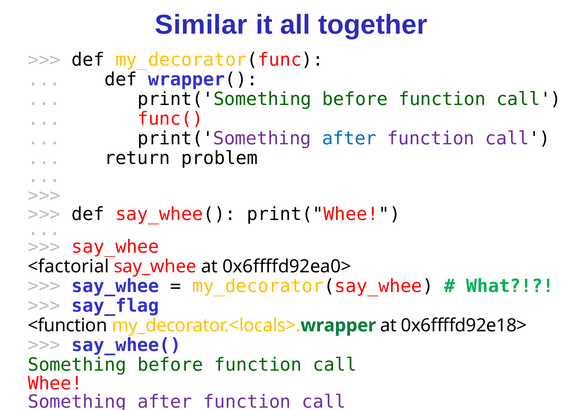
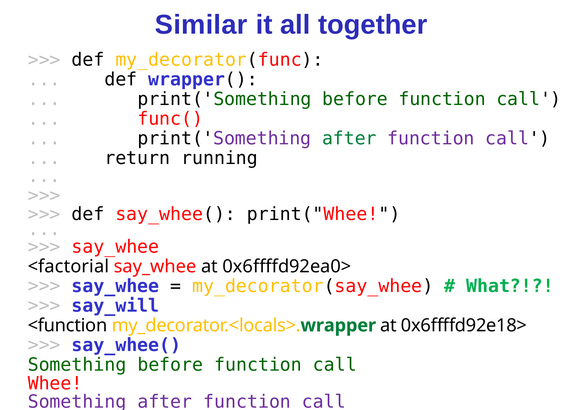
after colour: blue -> green (349, 138)
problem: problem -> running (220, 158)
say_flag: say_flag -> say_will (115, 306)
